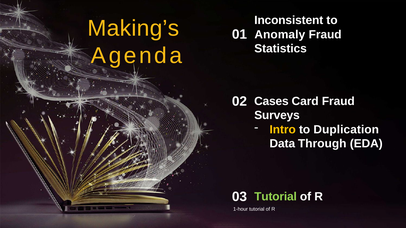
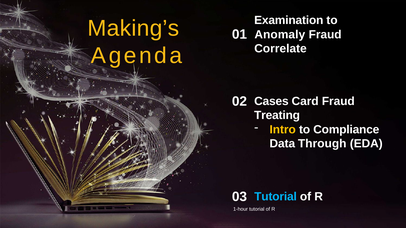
Inconsistent: Inconsistent -> Examination (289, 20)
Statistics: Statistics -> Correlate (281, 49)
Surveys: Surveys -> Treating (277, 116)
Duplication: Duplication -> Compliance (346, 130)
Tutorial colour: light green -> light blue (276, 197)
